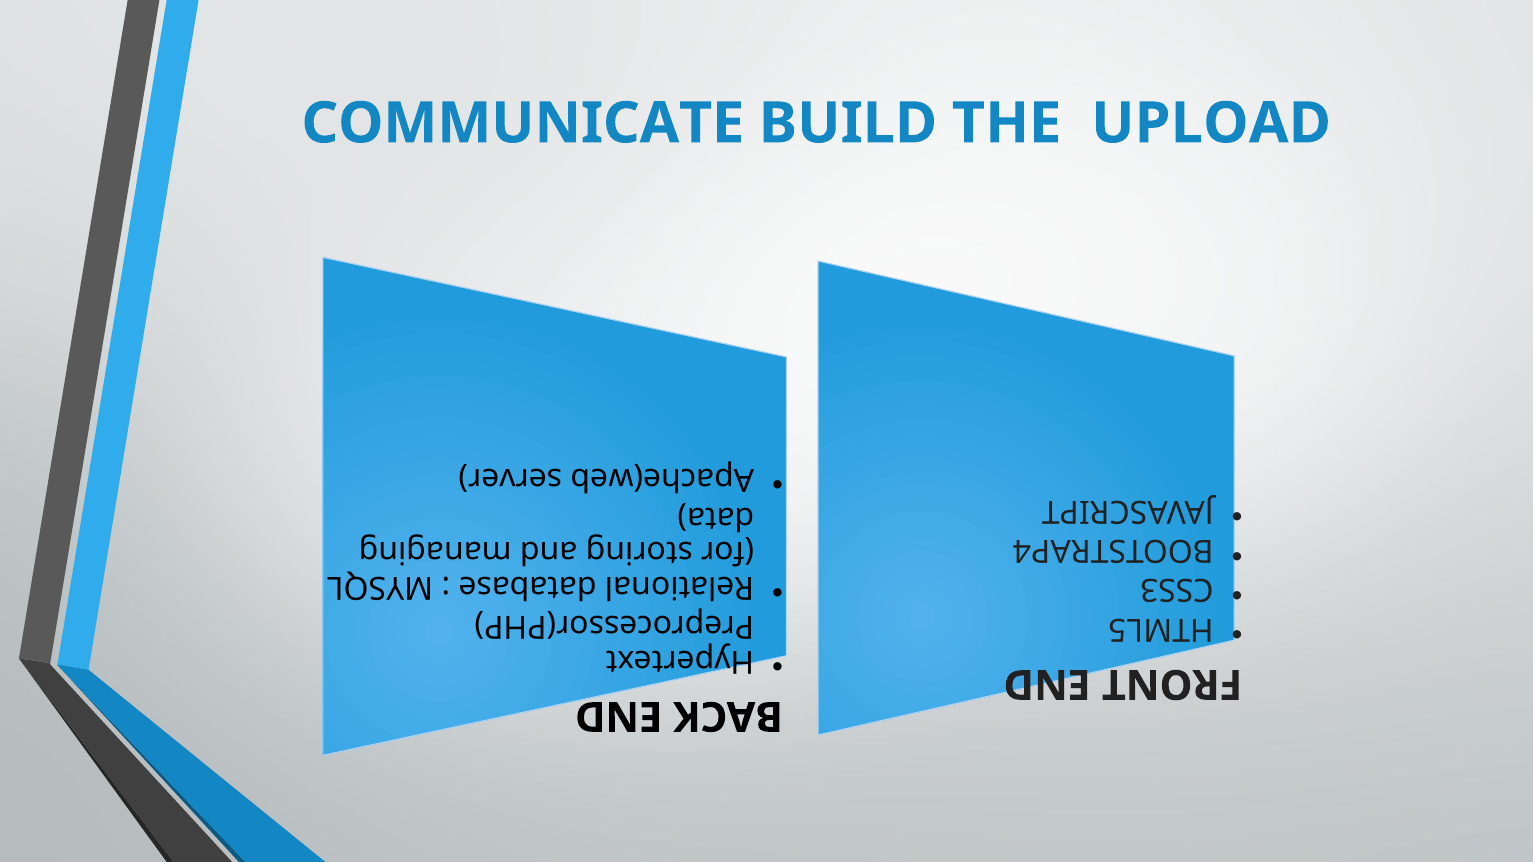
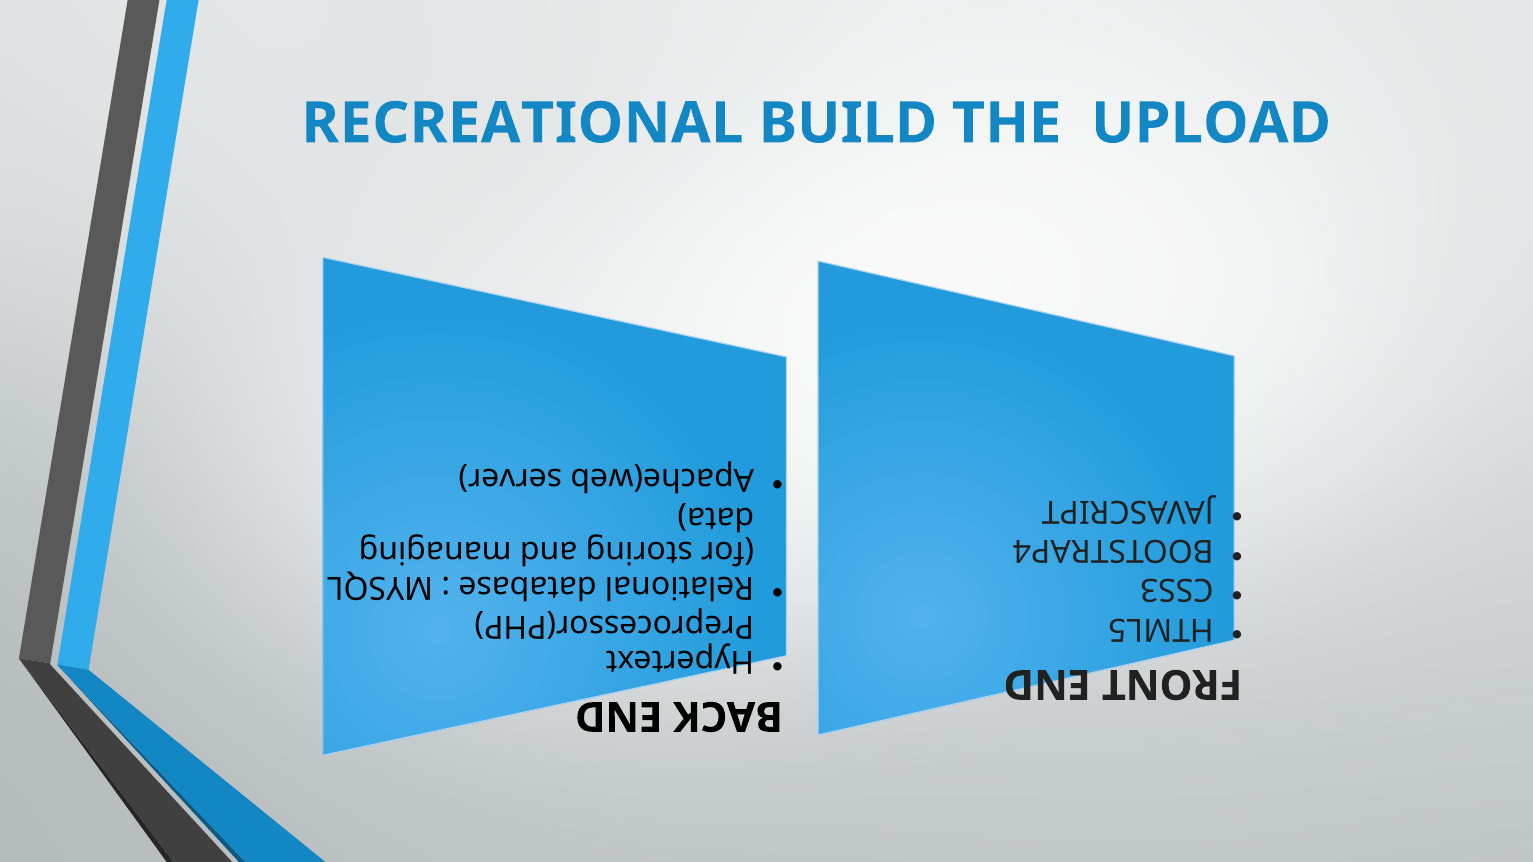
COMMUNICATE: COMMUNICATE -> RECREATIONAL (522, 123)
